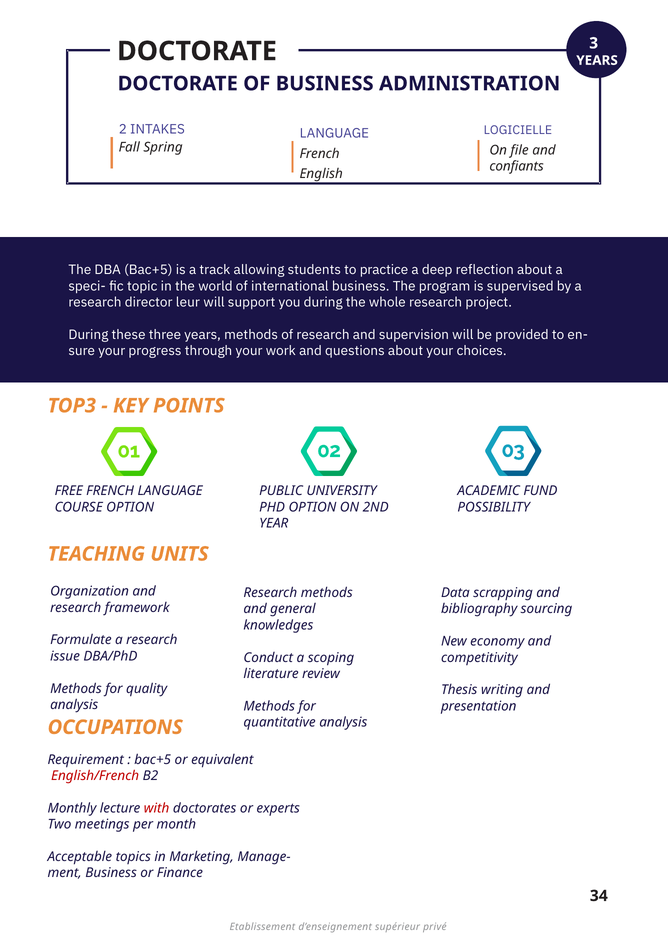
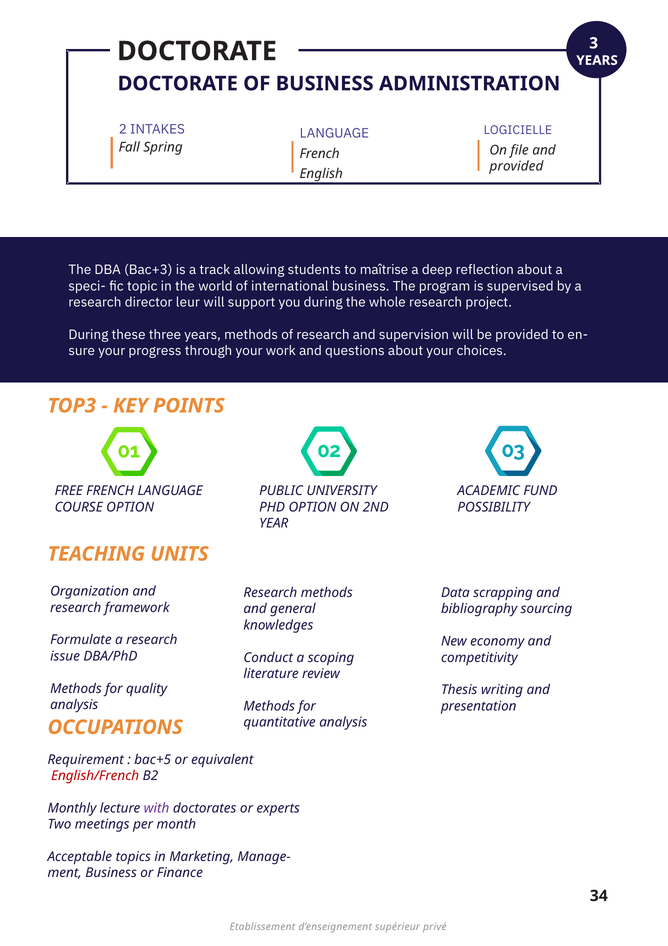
confiants: confiants -> provided (516, 166)
DBA Bac+5: Bac+5 -> Bac+3 (148, 270)
practice: practice -> maîtrise (384, 270)
with colour: red -> purple (157, 808)
